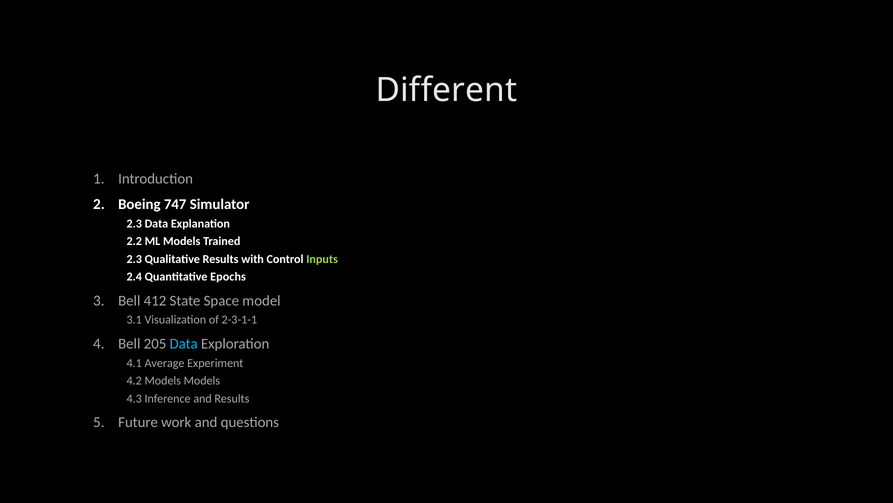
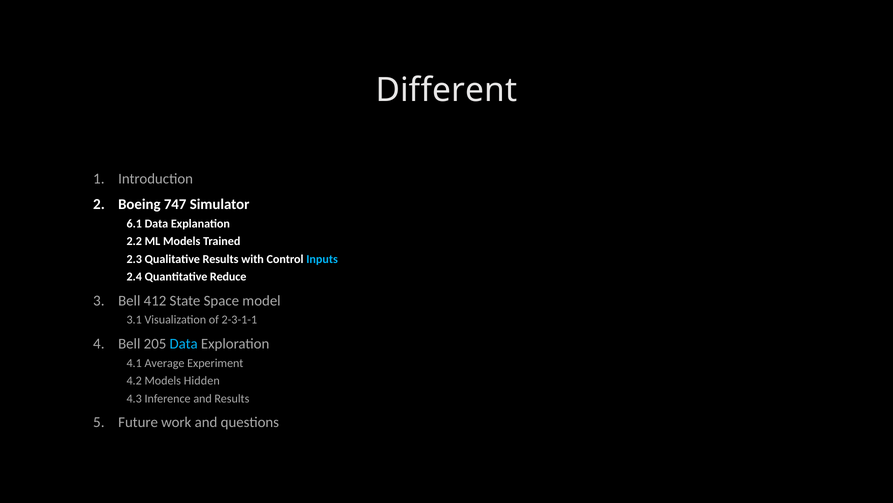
2.3: 2.3 -> 6.1 (134, 223)
Inputs colour: light green -> light blue (322, 259)
Epochs: Epochs -> Reduce (228, 276)
Models Models: Models -> Hidden (202, 380)
